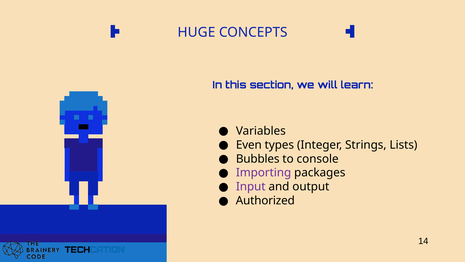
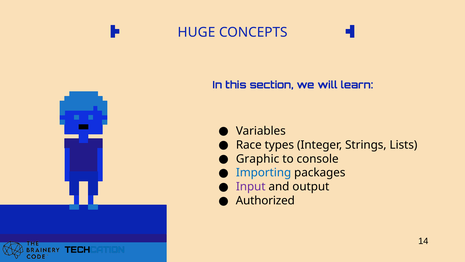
Even: Even -> Race (249, 145)
Bubbles: Bubbles -> Graphic (258, 159)
Importing colour: purple -> blue (264, 173)
